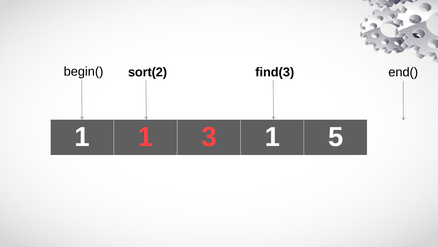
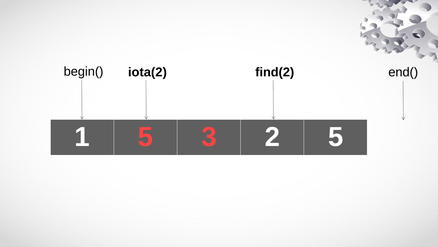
sort(2: sort(2 -> iota(2 (147, 72)
find(3: find(3 -> find(2 (275, 72)
1 1: 1 -> 5 (146, 137)
3 1: 1 -> 2 (272, 137)
